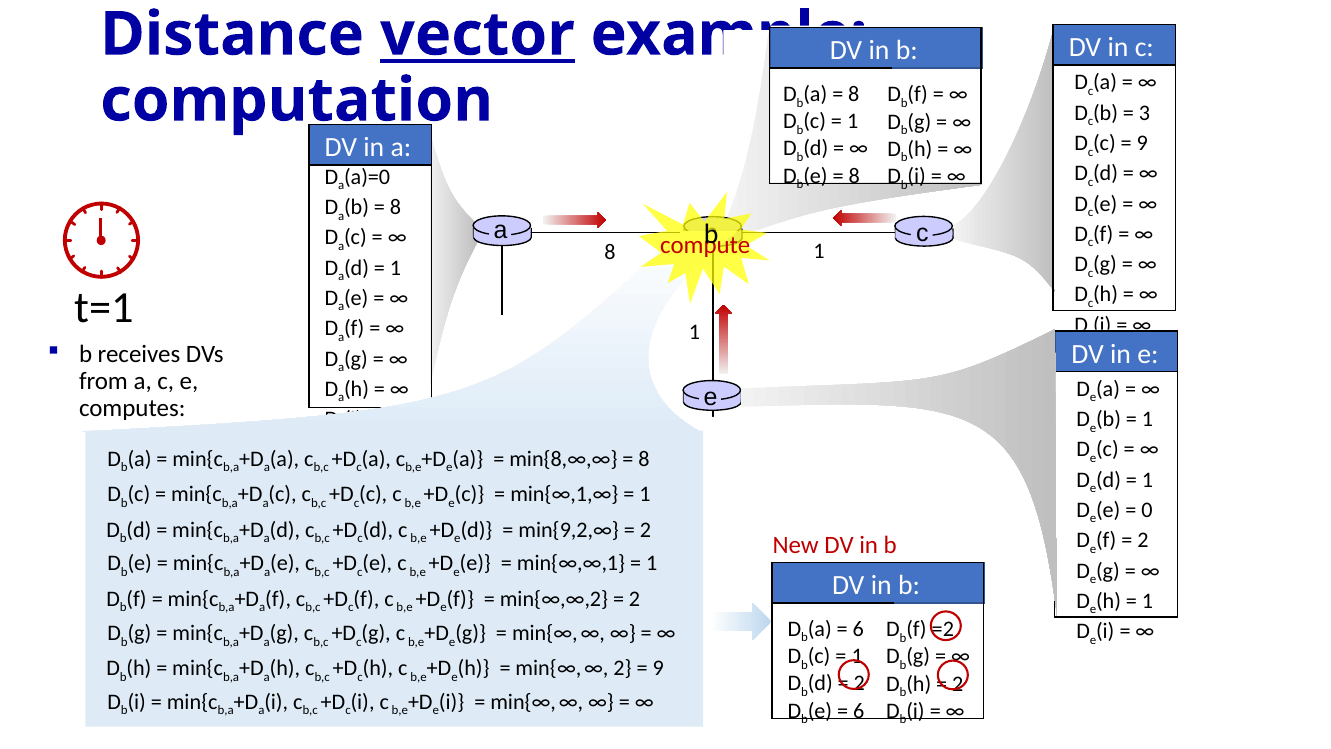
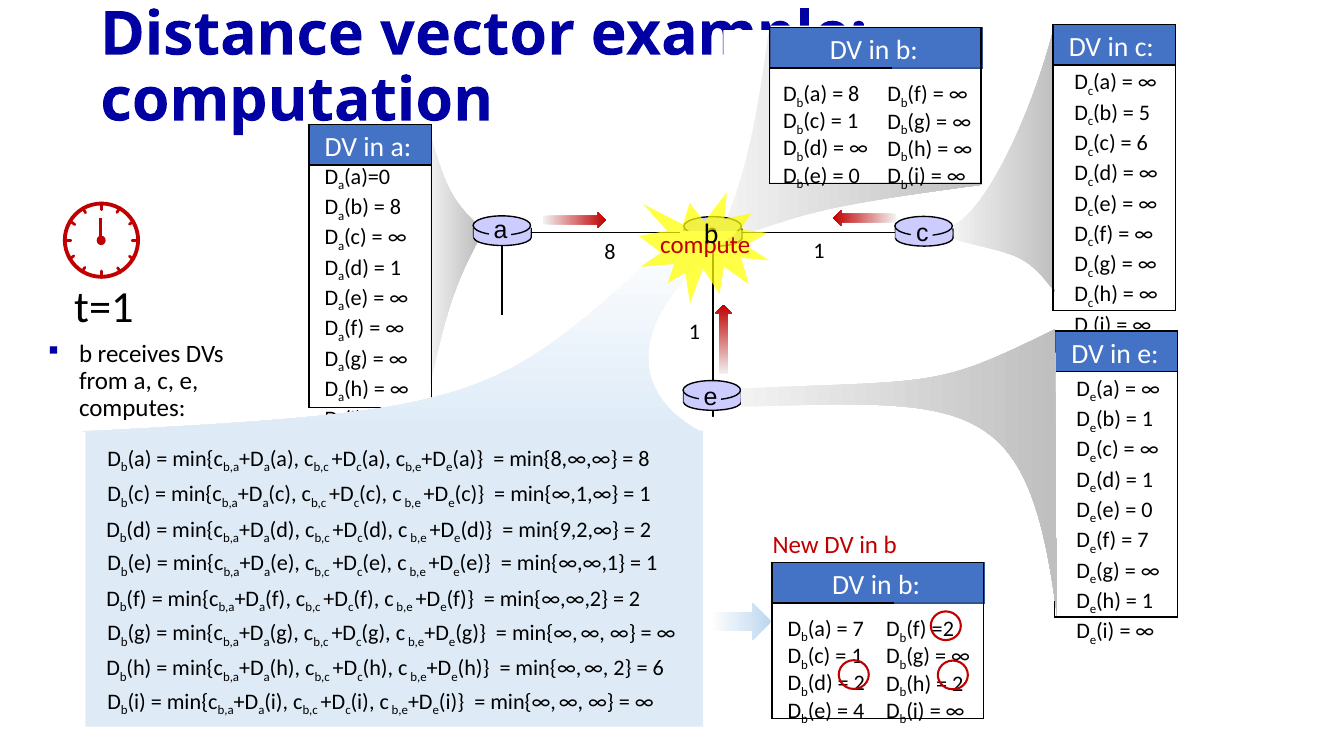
vector underline: present -> none (477, 35)
3: 3 -> 5 (1144, 113)
9: 9 -> 6 (1142, 143)
8: 8 -> 0 (854, 176)
2: 2 -> 7 (1143, 540)
6: 6 -> 7 (858, 629)
9: 9 -> 6 (658, 668)
6: 6 -> 4 (859, 710)
